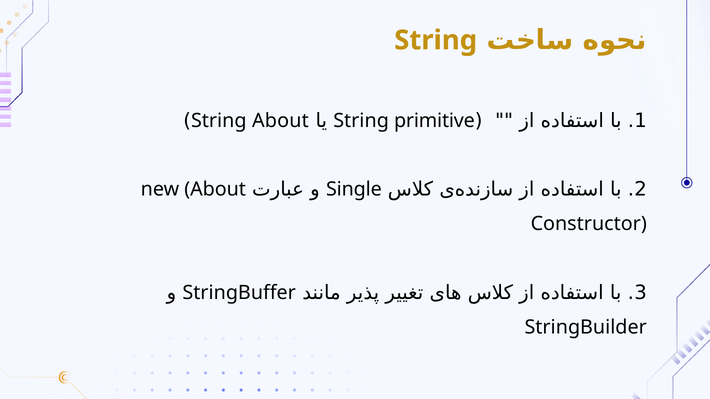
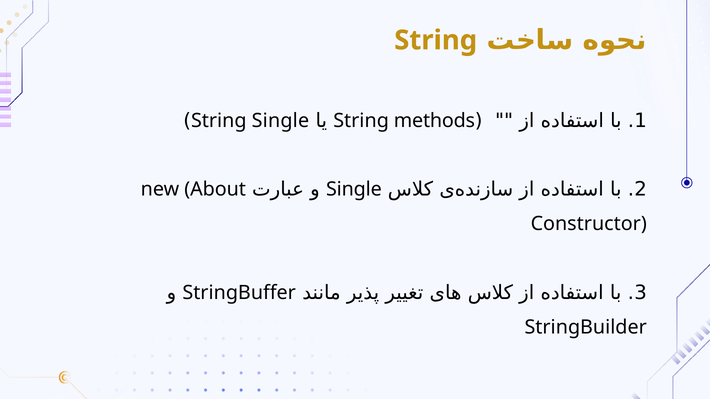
String About: About -> Single (280, 121)
primitive: primitive -> methods (434, 121)
